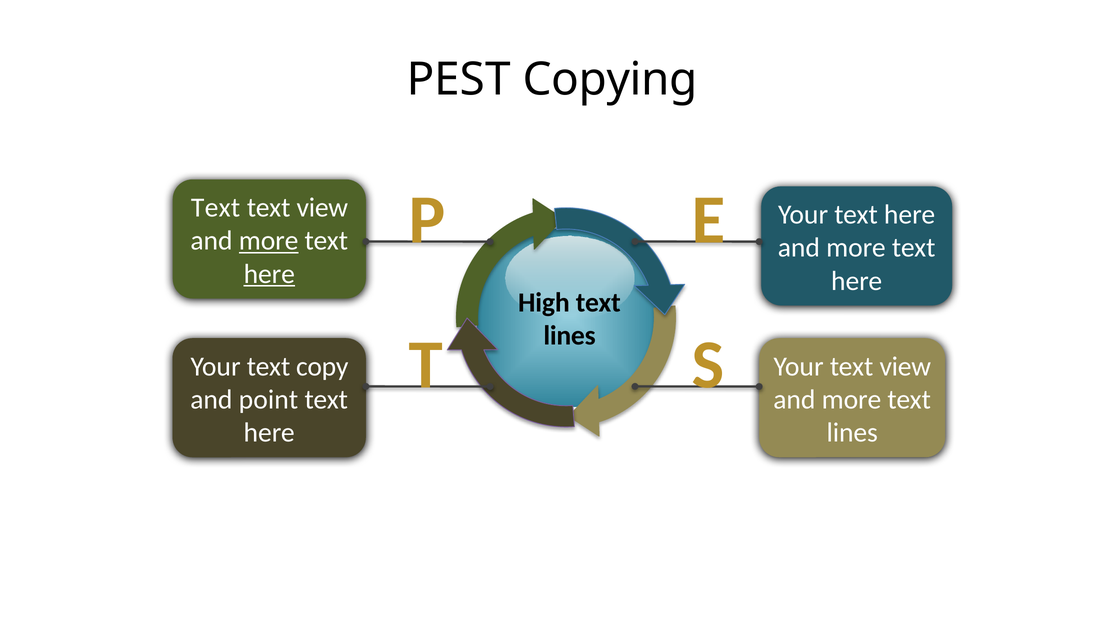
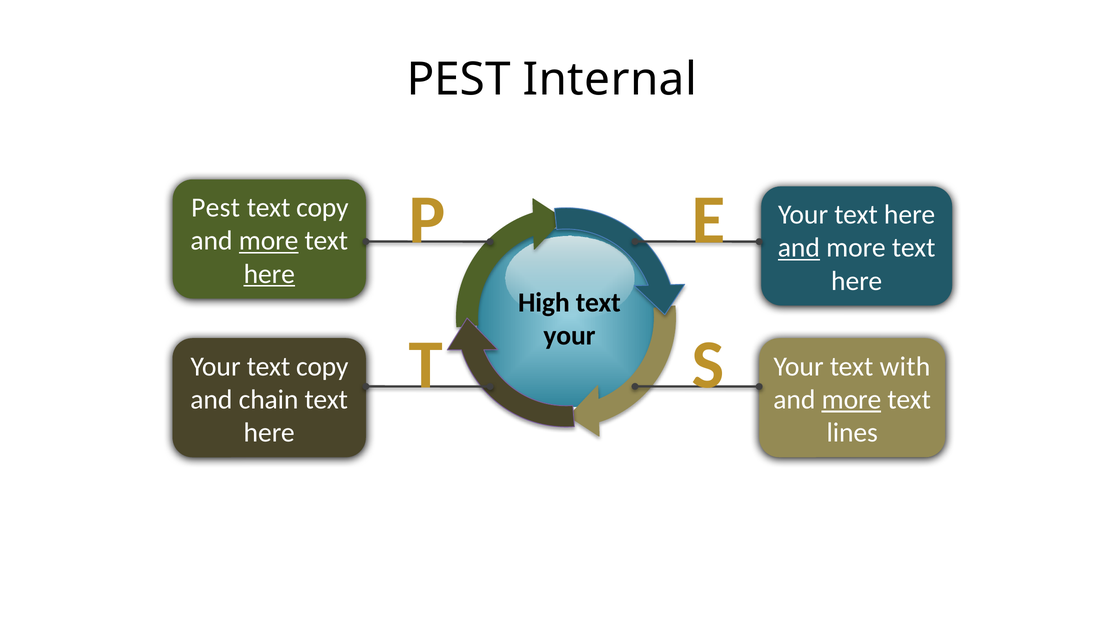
Copying: Copying -> Internal (610, 80)
Text: Text -> Pest (216, 208)
view: view -> copy (322, 208)
and underline: none -> present (799, 248)
lines: lines -> your (569, 336)
Your text view: view -> with (905, 366)
point: point -> chain (269, 400)
more underline: none -> present (852, 400)
